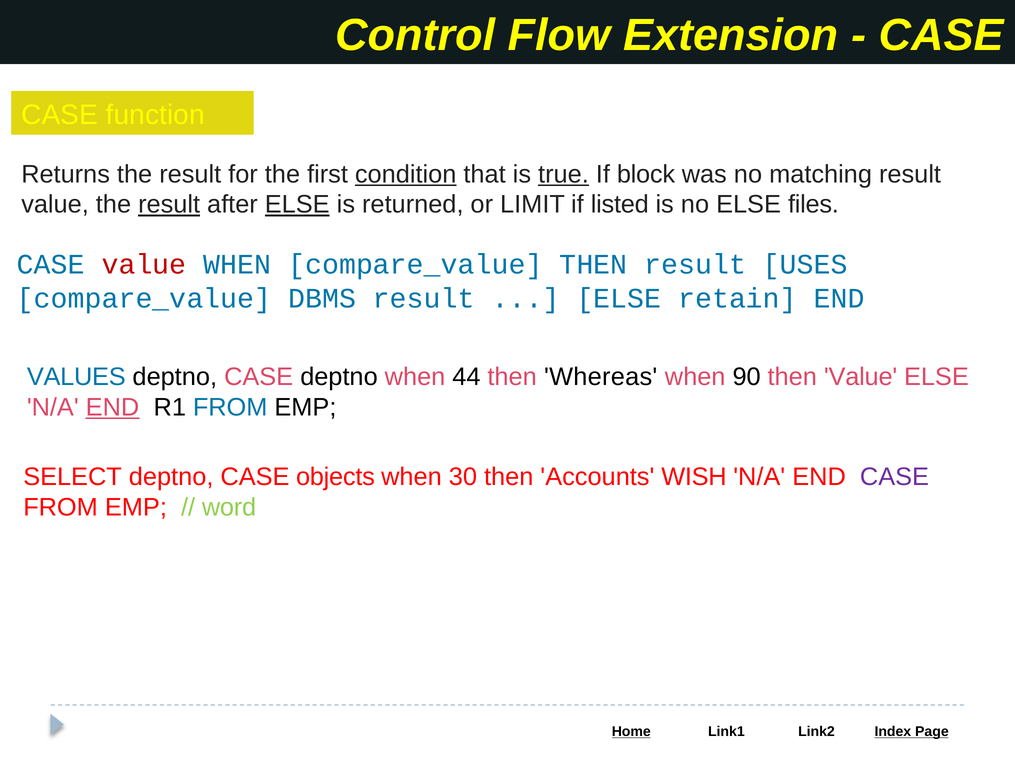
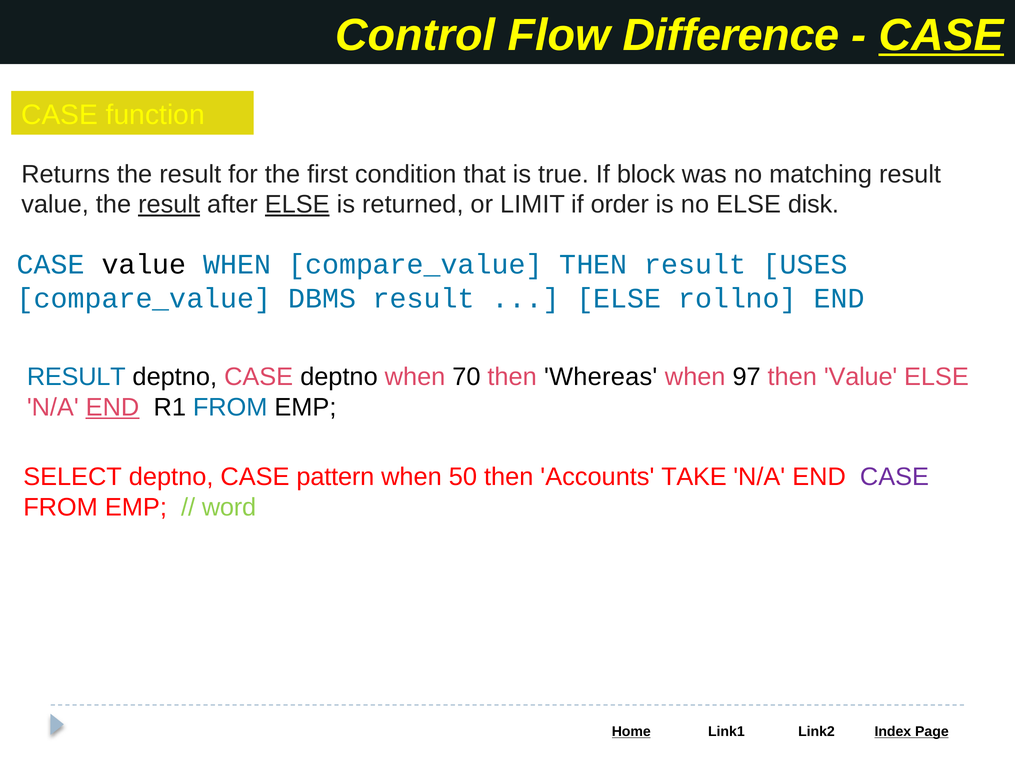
Extension: Extension -> Difference (731, 35)
CASE underline: none -> present (941, 35)
condition underline: present -> none (406, 174)
true underline: present -> none (563, 174)
listed: listed -> order (620, 205)
files: files -> disk (813, 205)
value colour: red -> black (144, 265)
retain: retain -> rollno (738, 298)
VALUES: VALUES -> RESULT (76, 377)
44: 44 -> 70 (466, 377)
90: 90 -> 97 (747, 377)
objects: objects -> pattern (335, 477)
30: 30 -> 50 (463, 477)
WISH: WISH -> TAKE (694, 477)
